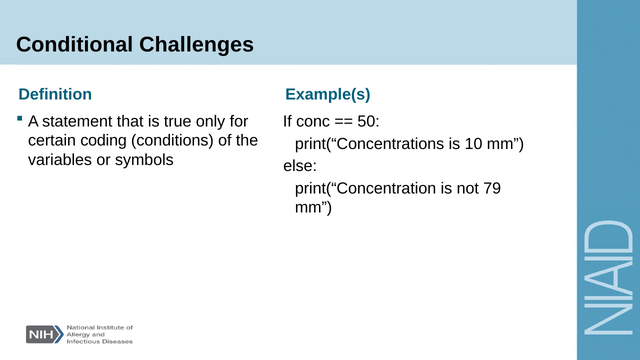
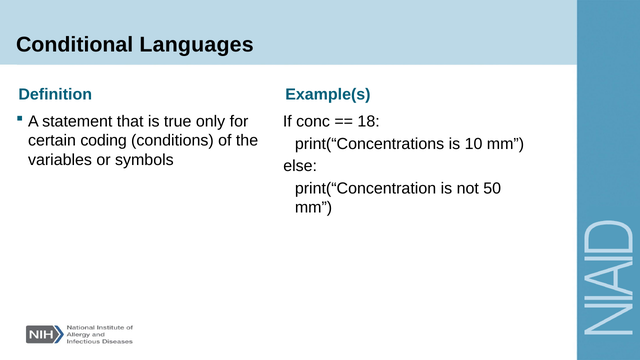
Challenges: Challenges -> Languages (197, 45)
50: 50 -> 18 (369, 121)
79: 79 -> 50 (492, 189)
